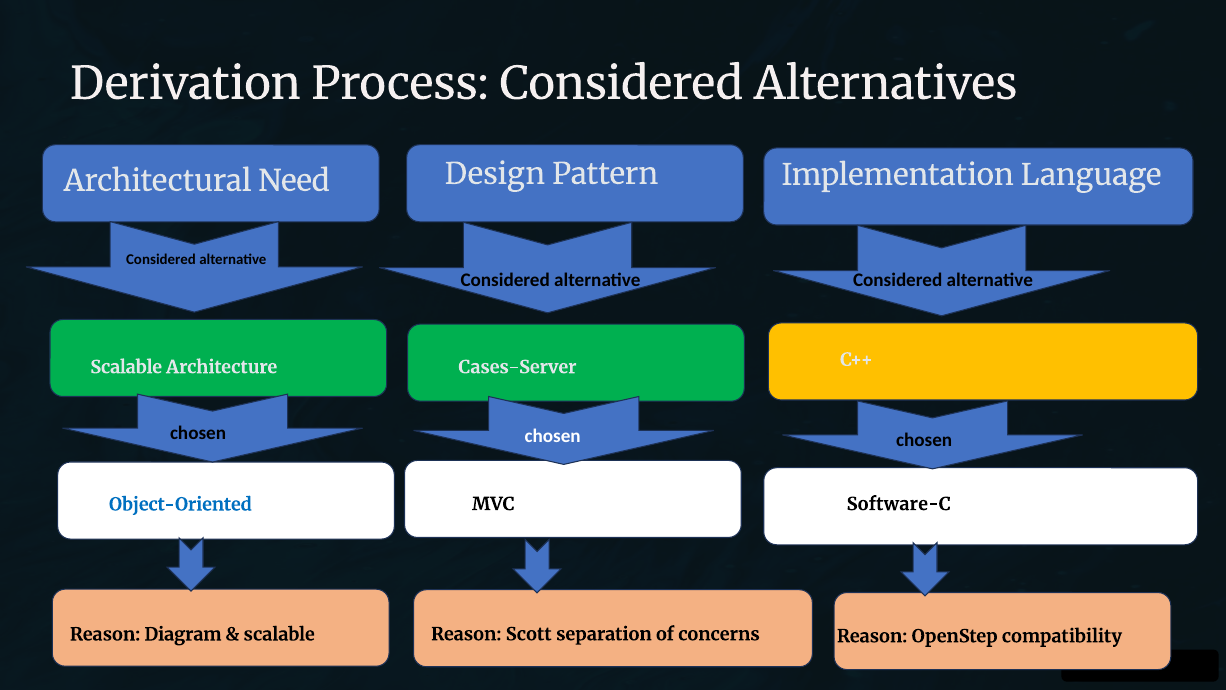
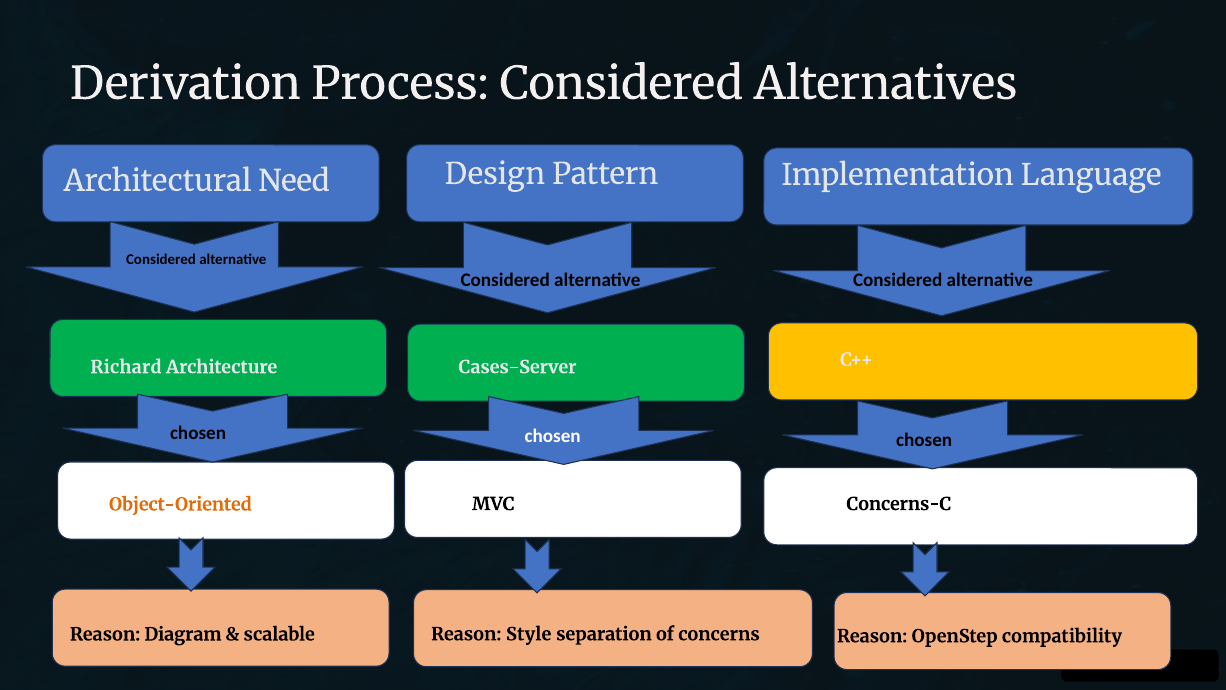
Scalable: Scalable -> Richard (126, 367)
Software-C: Software-C -> Concerns-C (899, 504)
Object-Oriented colour: blue -> orange (180, 504)
Scott: Scott -> Style (529, 634)
